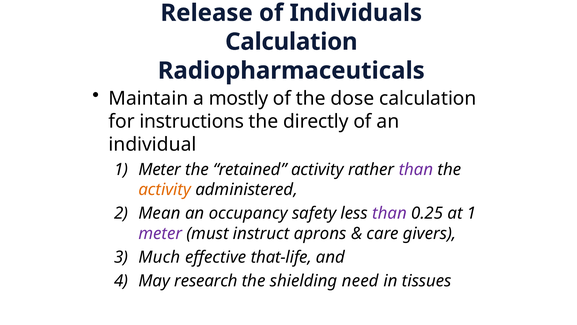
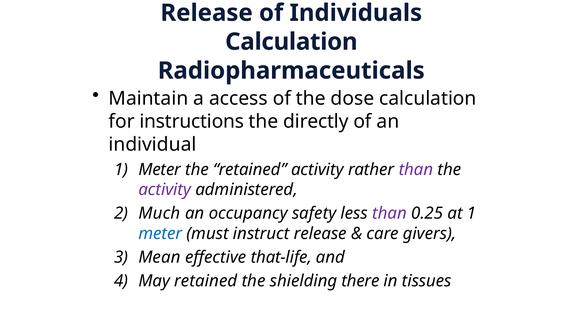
mostly: mostly -> access (238, 98)
activity colour: orange -> purple (165, 189)
Mean: Mean -> Much (159, 213)
meter colour: purple -> blue (160, 233)
instruct aprons: aprons -> release (320, 233)
Much: Much -> Mean (159, 257)
May research: research -> retained (206, 280)
need: need -> there (360, 280)
